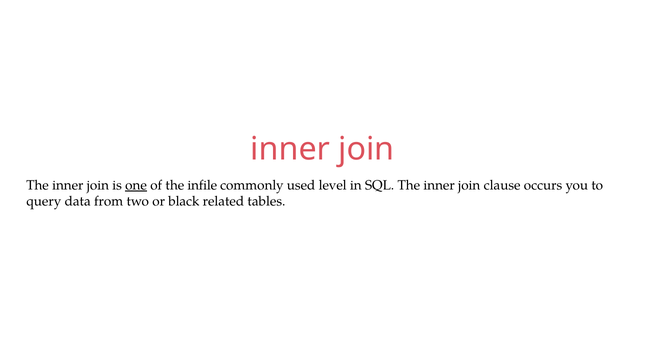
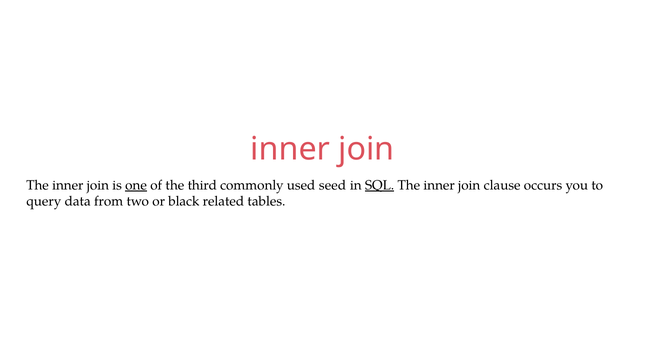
infile: infile -> third (202, 185)
level: level -> seed (333, 185)
SQL underline: none -> present (380, 185)
